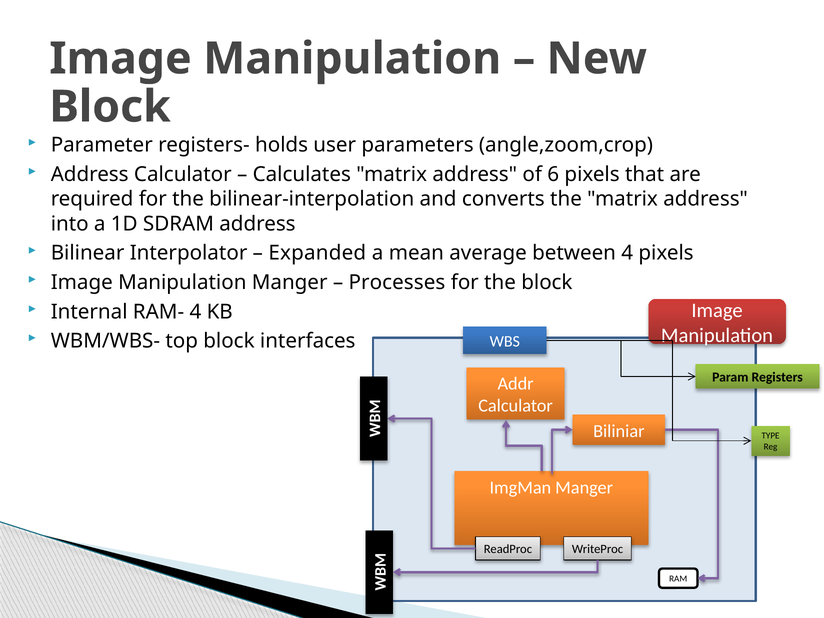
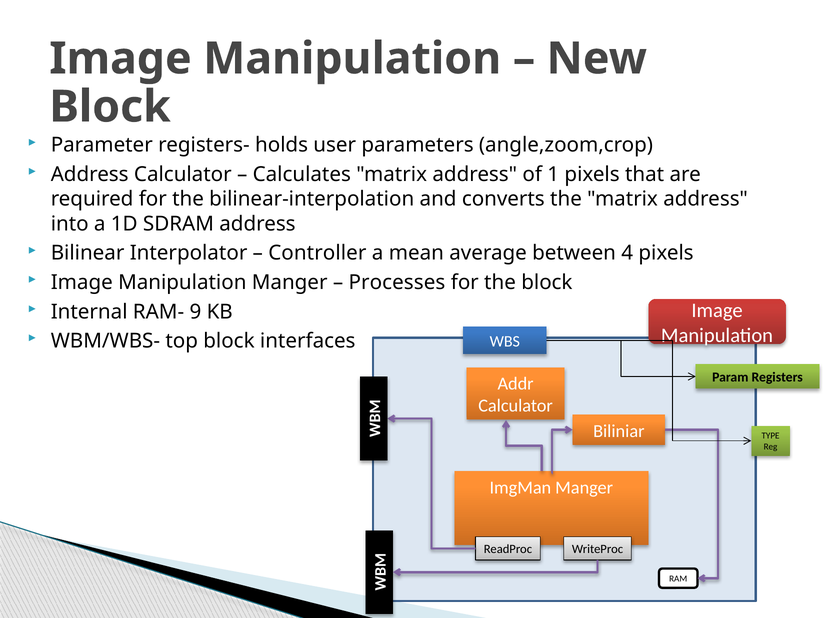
6: 6 -> 1 (553, 174)
Expanded: Expanded -> Controller (317, 253)
RAM- 4: 4 -> 9 (195, 312)
